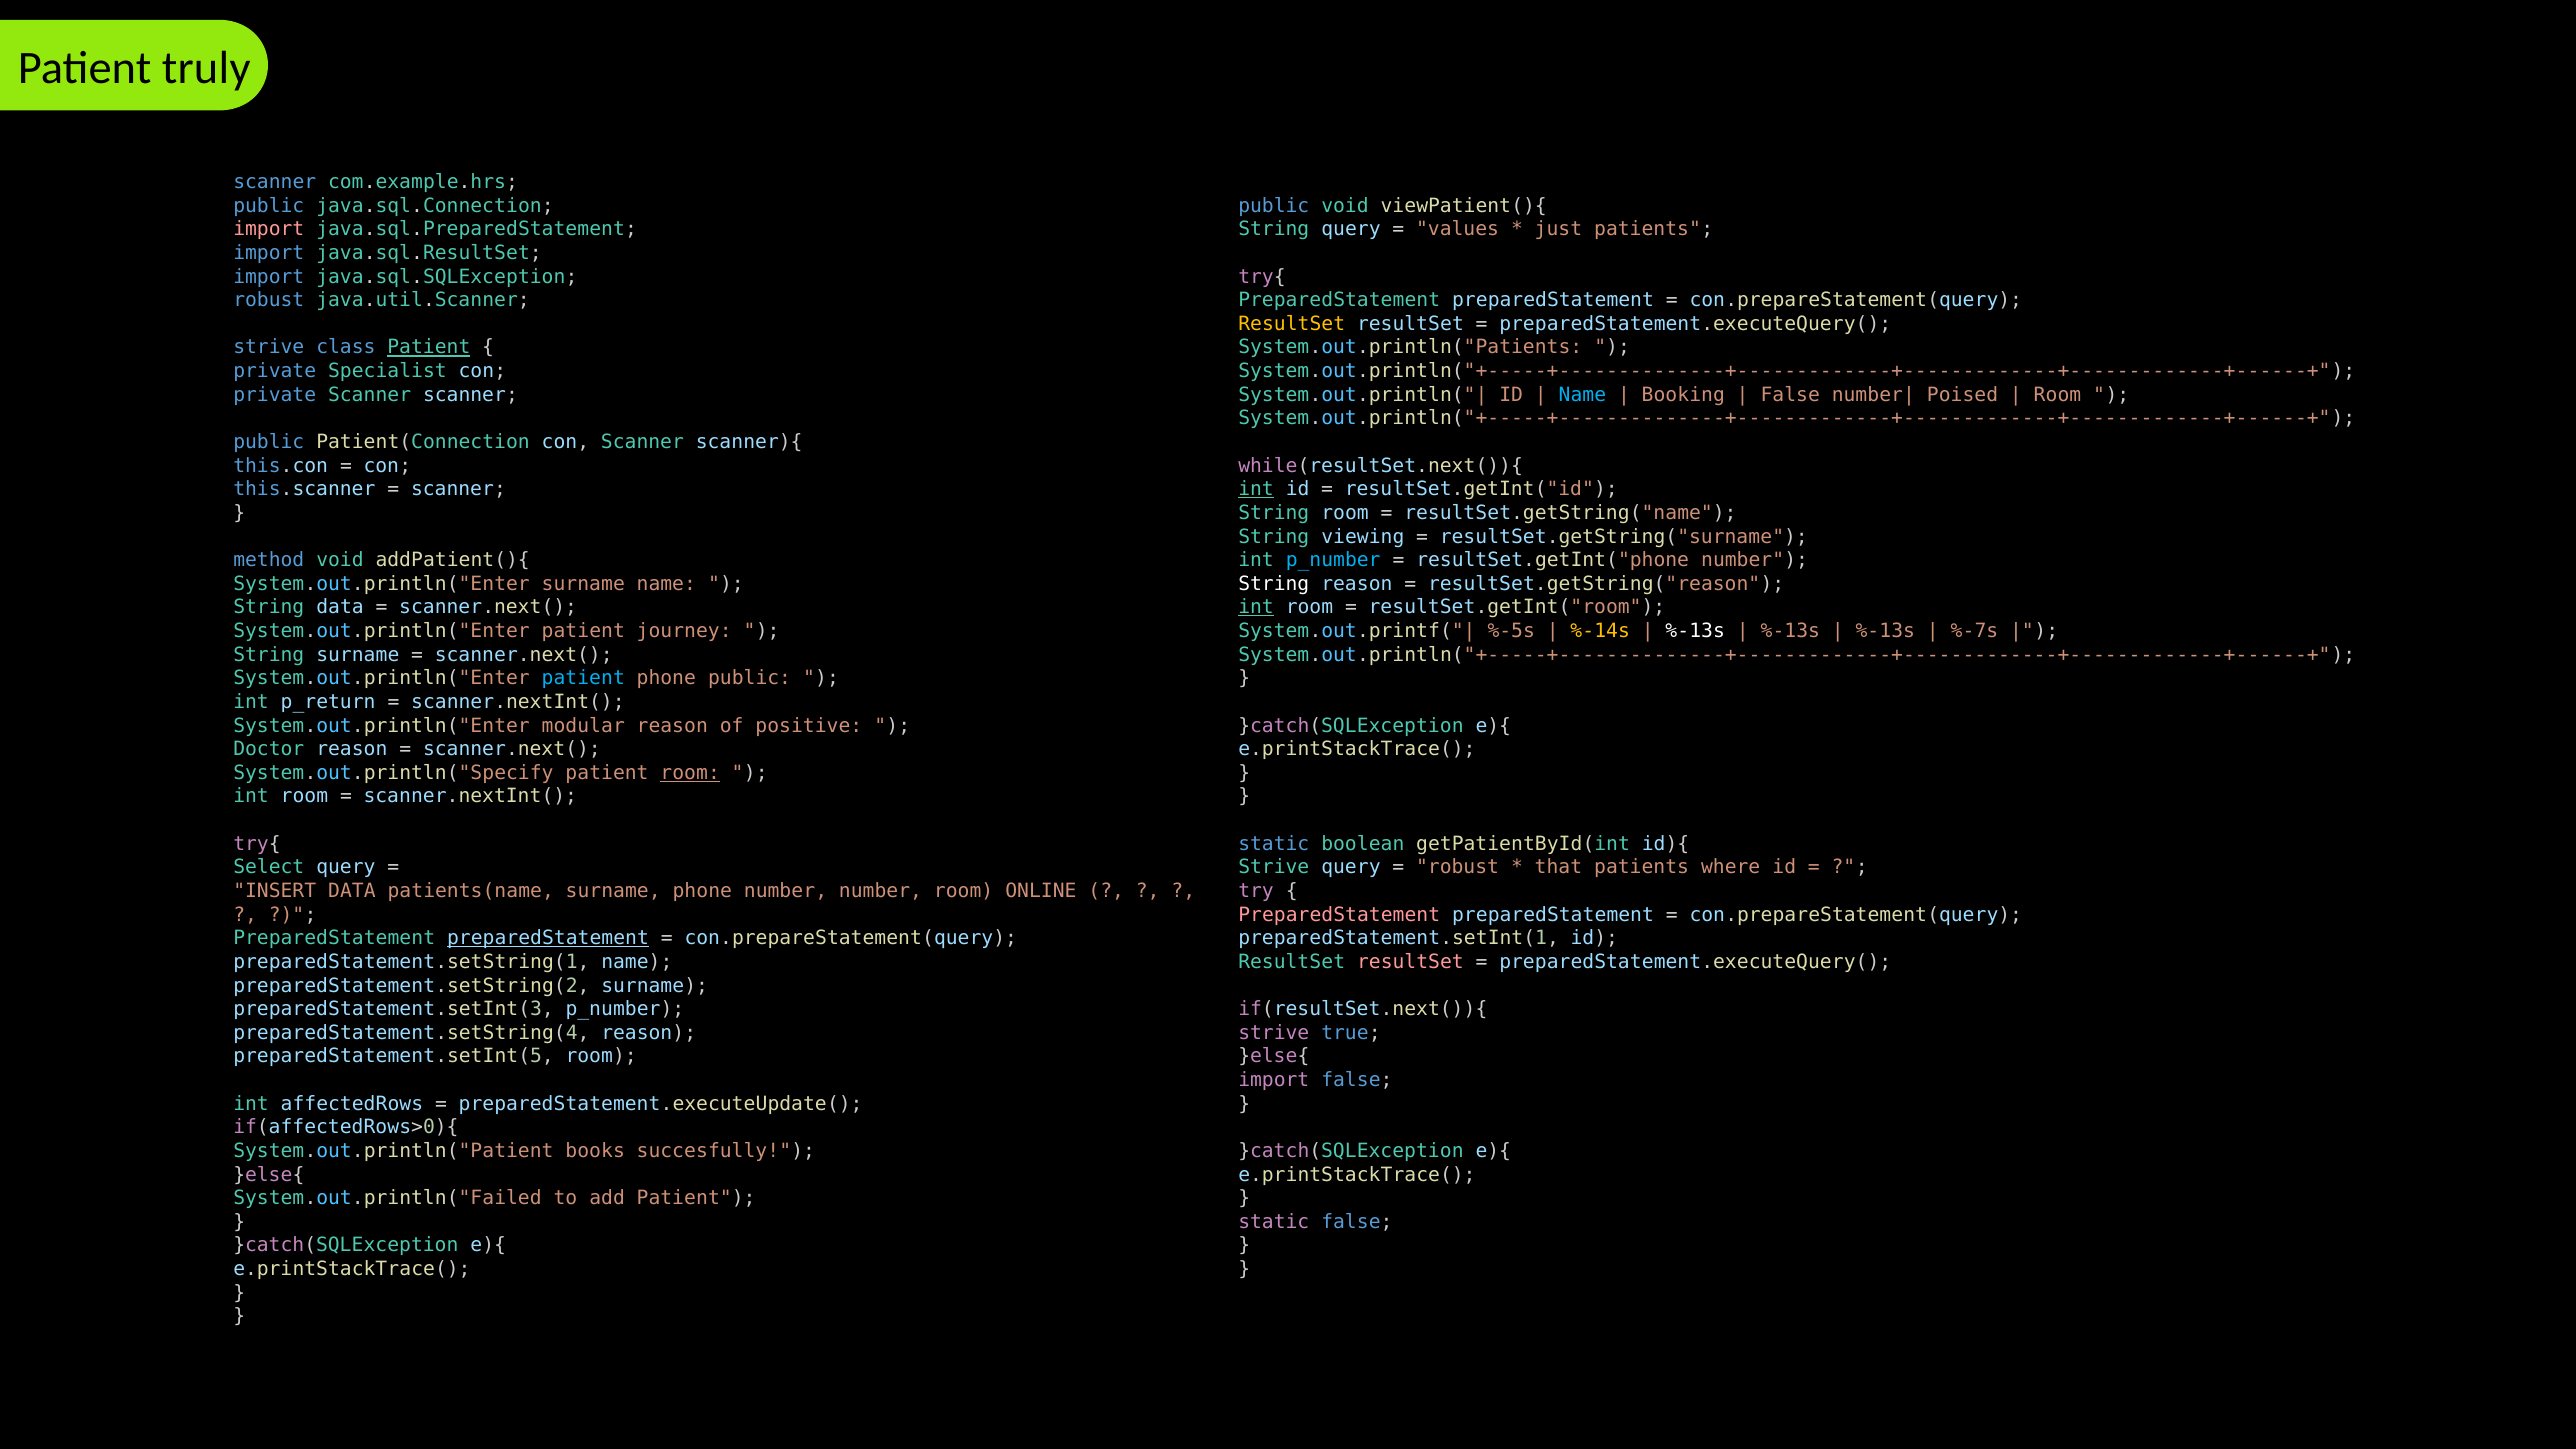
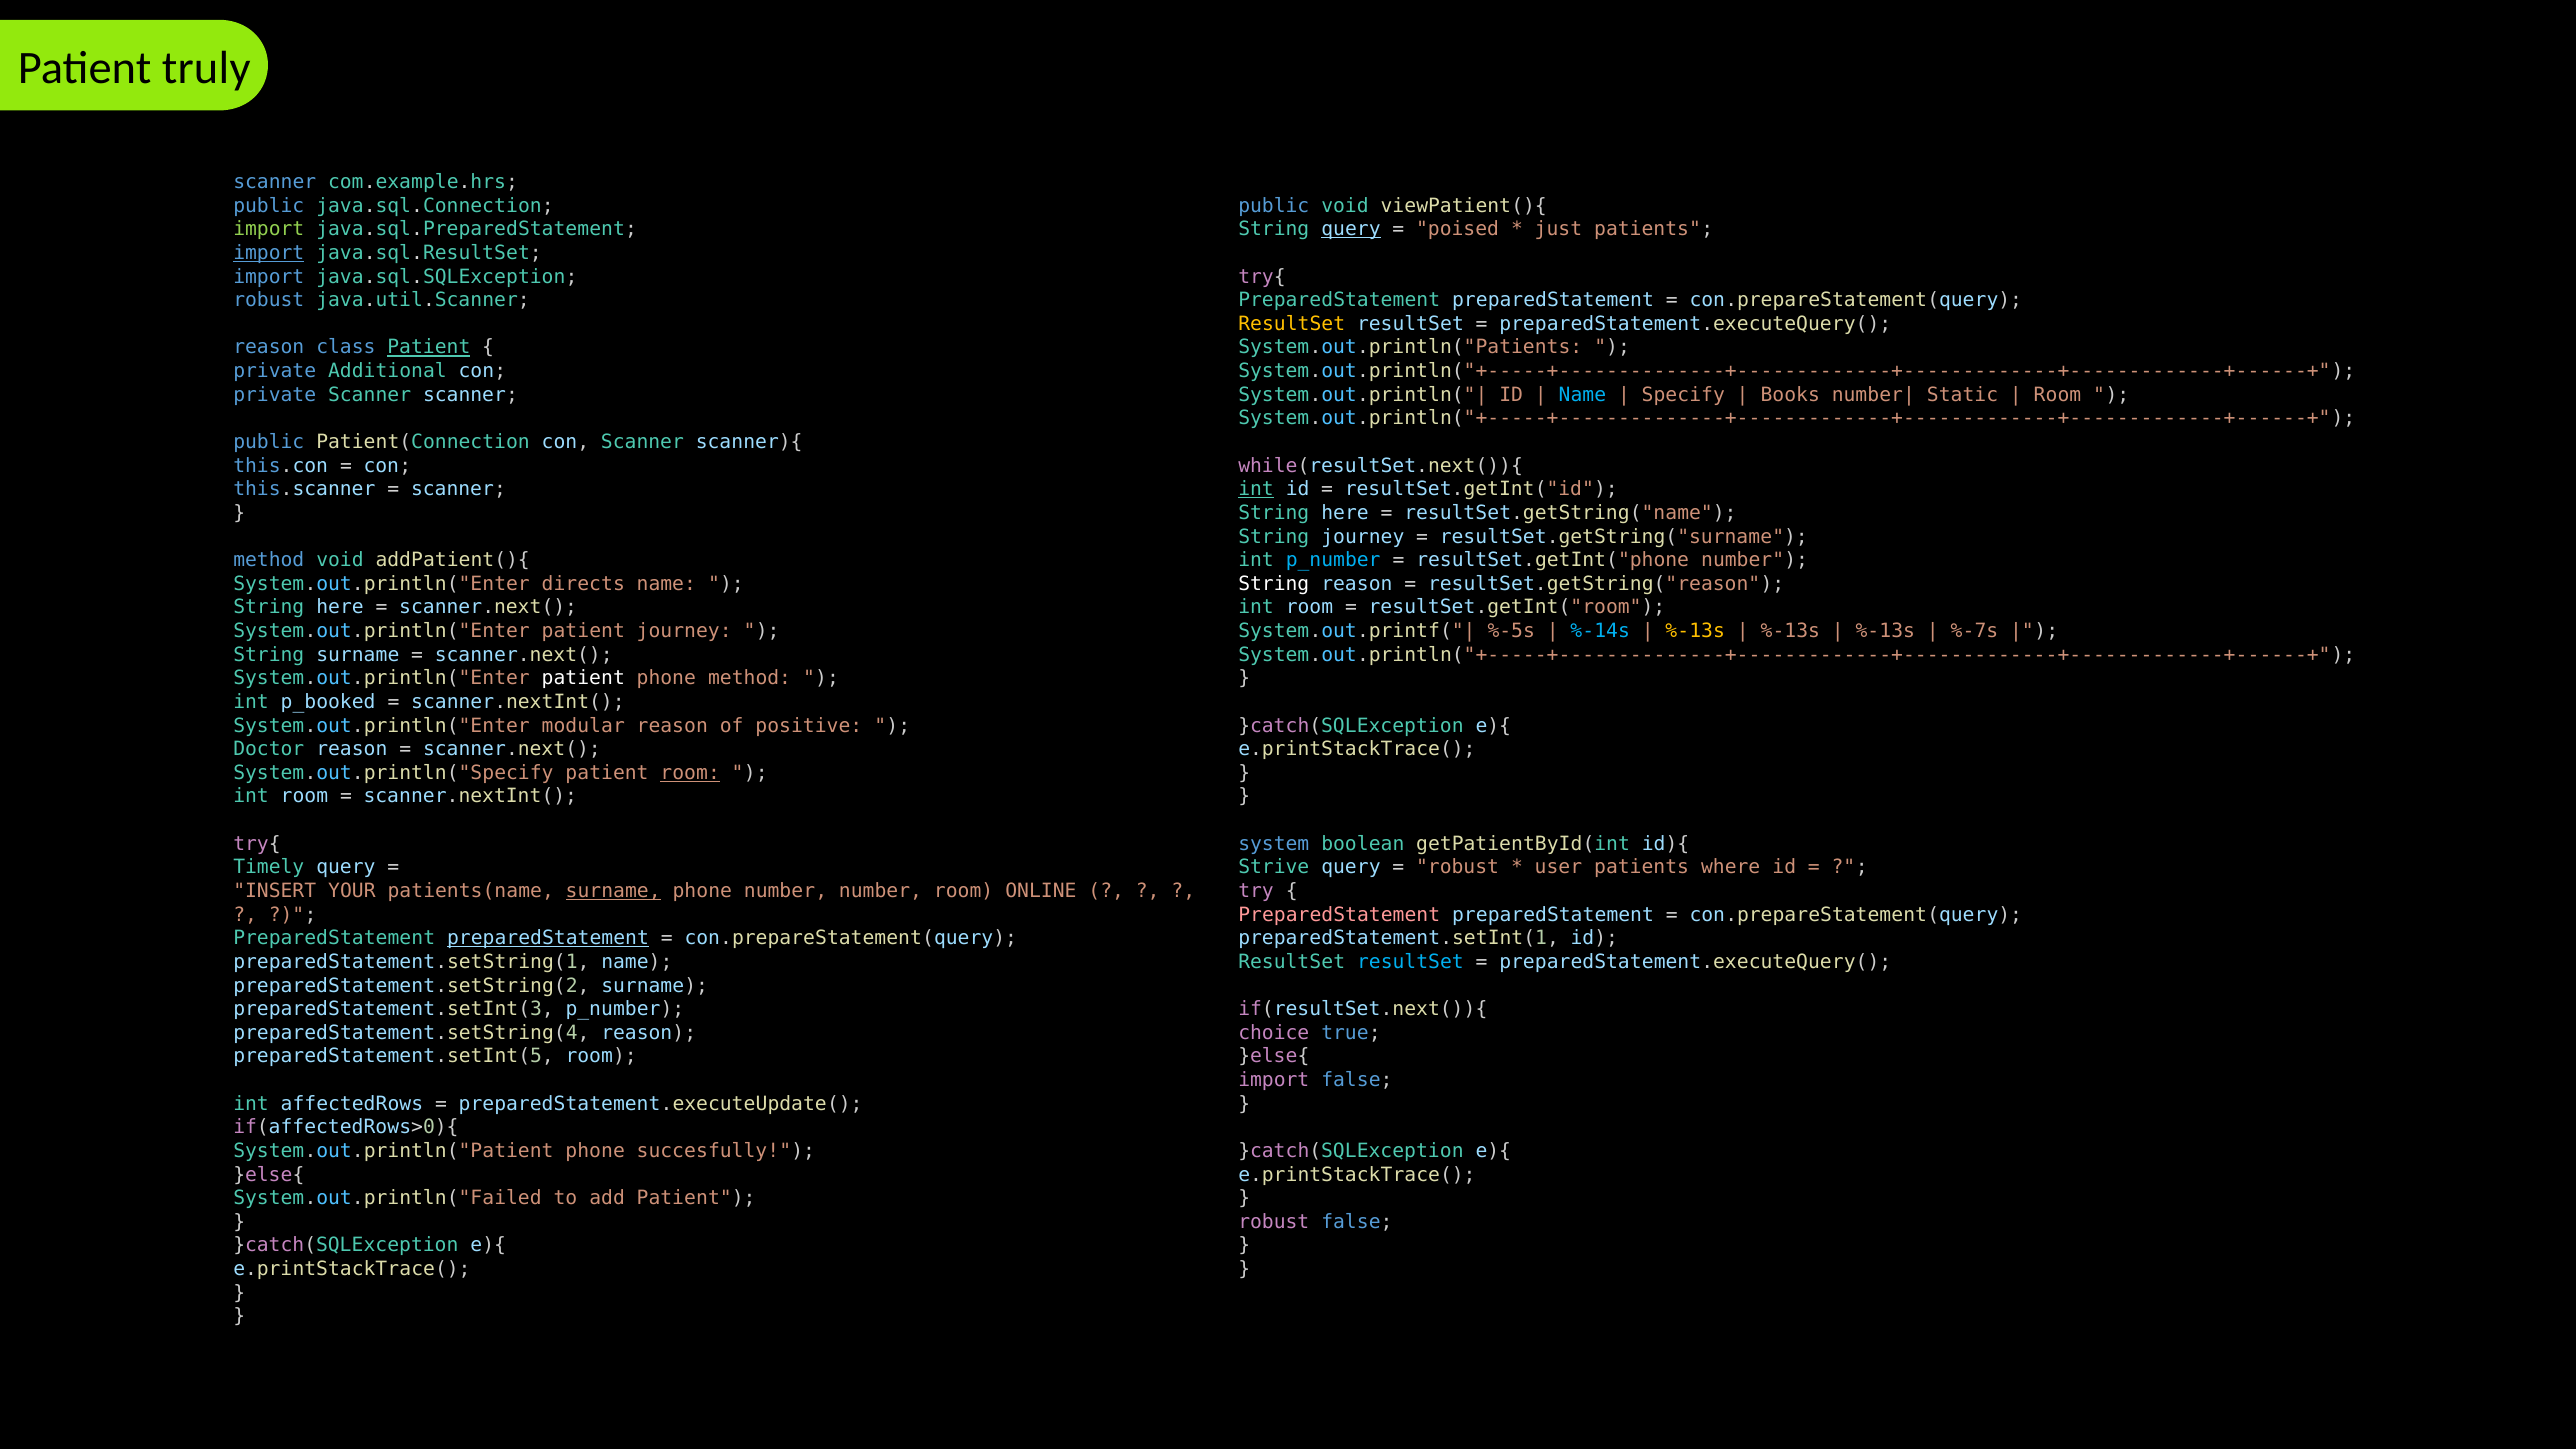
import colour: pink -> light green (269, 229)
query underline: none -> present (1351, 229)
values: values -> poised (1458, 229)
import underline: none -> present (269, 253)
strive: strive -> reason (269, 348)
Specialist: Specialist -> Additional (387, 371)
Booking: Booking -> Specify (1683, 395)
False: False -> Books (1790, 395)
Poised: Poised -> Static (1963, 395)
room: room -> here (1345, 513)
String viewing: viewing -> journey (1363, 537)
System.out.println("Enter surname: surname -> directs (583, 584)
data: data -> here (340, 607)
int underline: present -> none (1256, 607)
%-14s colour: yellow -> light blue (1600, 631)
%-13s colour: white -> yellow (1695, 631)
patient colour: light blue -> white (583, 678)
phone public: public -> method (750, 678)
p_return: p_return -> p_booked (328, 702)
static: static -> system (1274, 844)
Select: Select -> Timely (269, 867)
that: that -> user (1558, 867)
INSERT DATA: DATA -> YOUR (352, 891)
surname underline: none -> present (613, 891)
resultSet colour: pink -> light blue (1410, 962)
strive: strive -> choice (1274, 1033)
System.out.println("Patient books: books -> phone (595, 1151)
static: static -> robust (1274, 1222)
